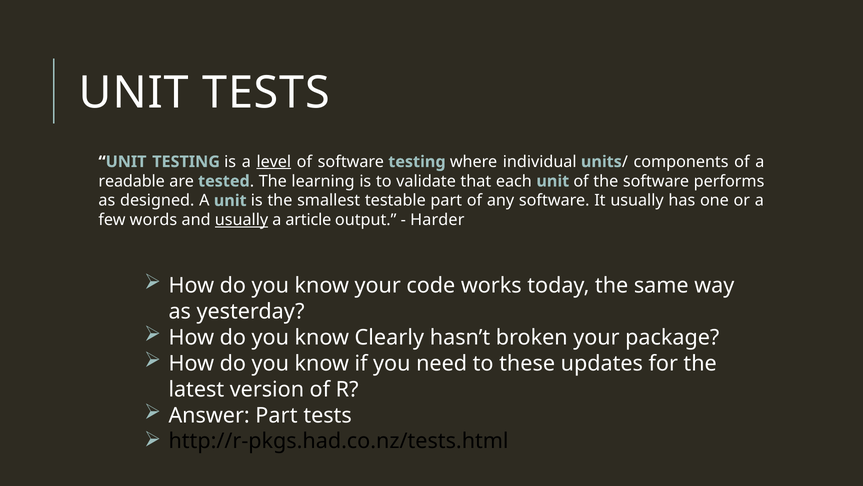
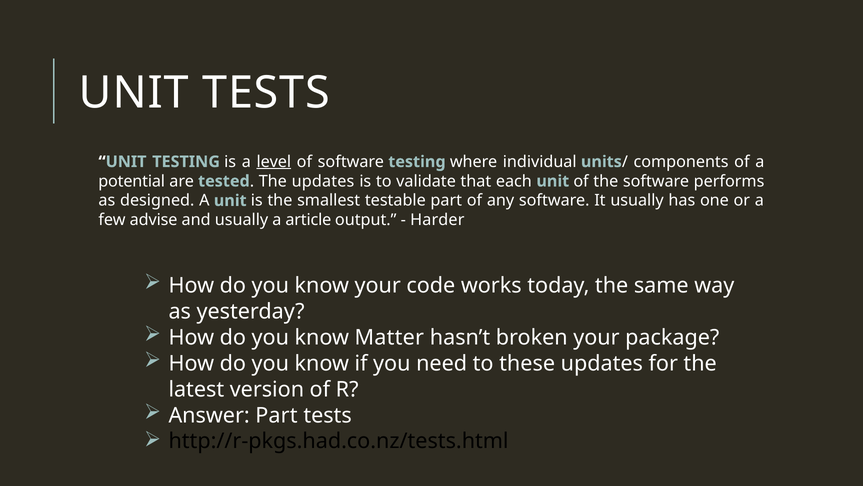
readable: readable -> potential (132, 181)
The learning: learning -> updates (323, 181)
words: words -> advise (154, 220)
usually underline: present -> none (242, 220)
Clearly: Clearly -> Matter (389, 337)
